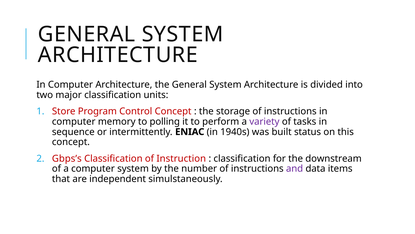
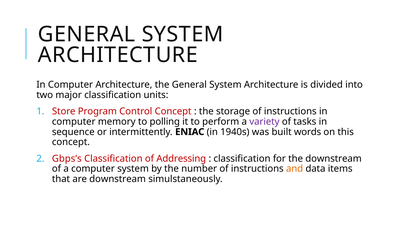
status: status -> words (308, 132)
Instruction: Instruction -> Addressing (181, 158)
and colour: purple -> orange (295, 168)
are independent: independent -> downstream (118, 179)
